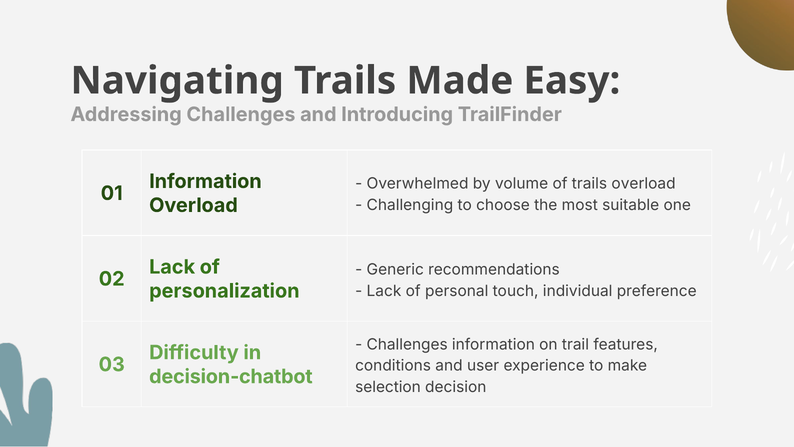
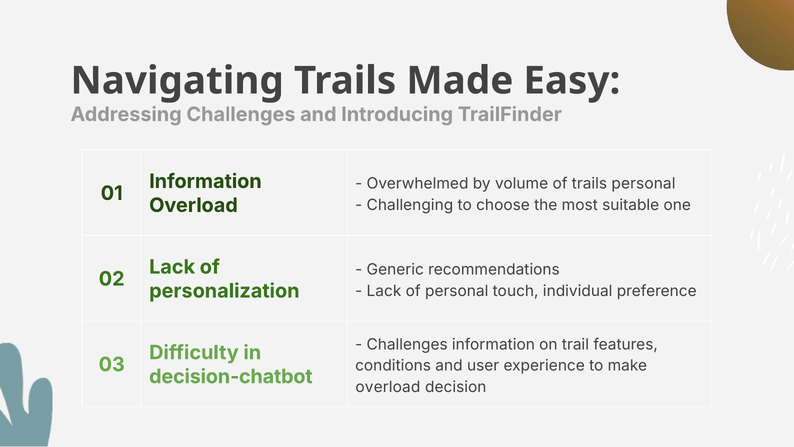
trails overload: overload -> personal (643, 184)
selection: selection -> overload (388, 387)
